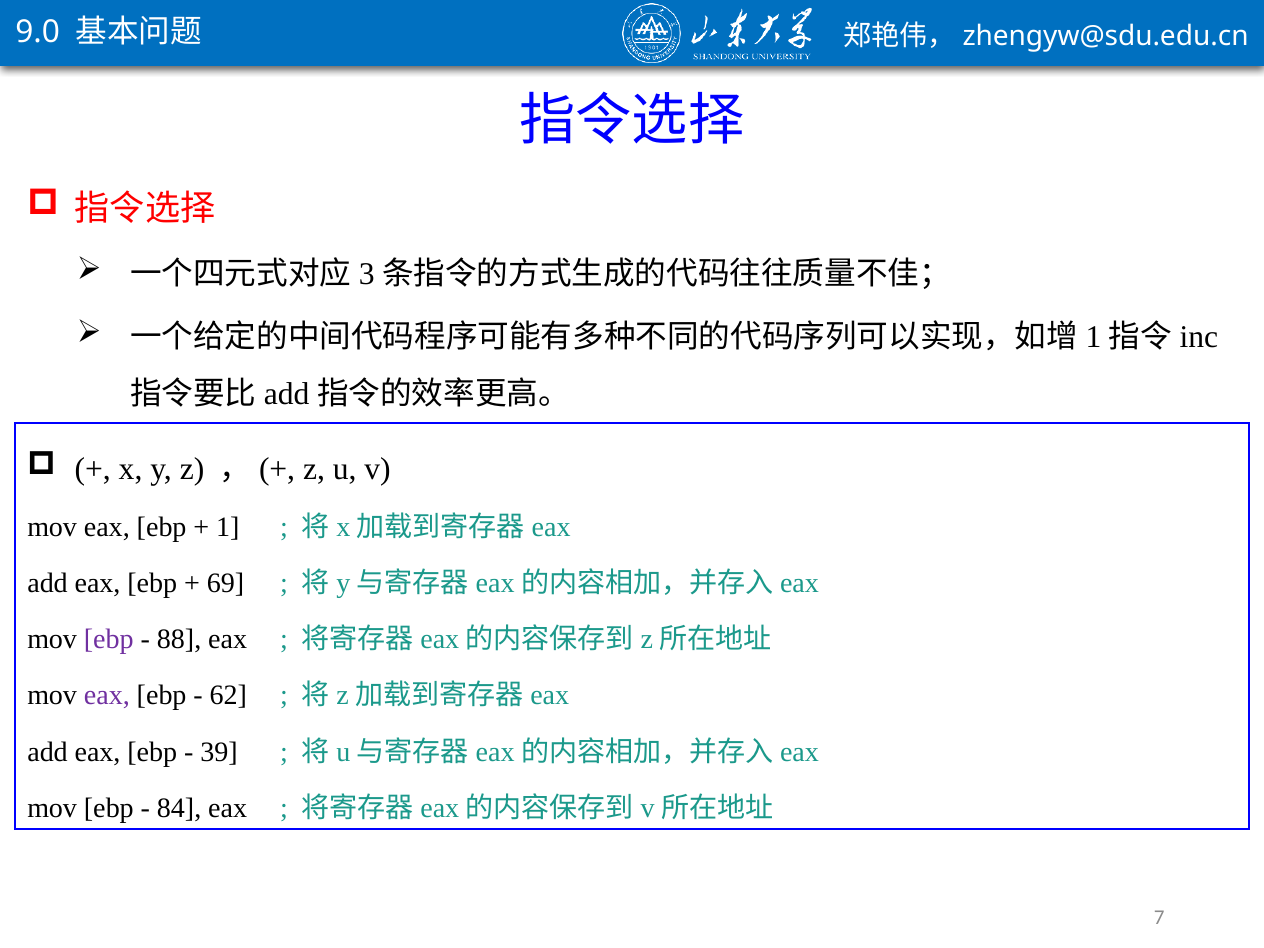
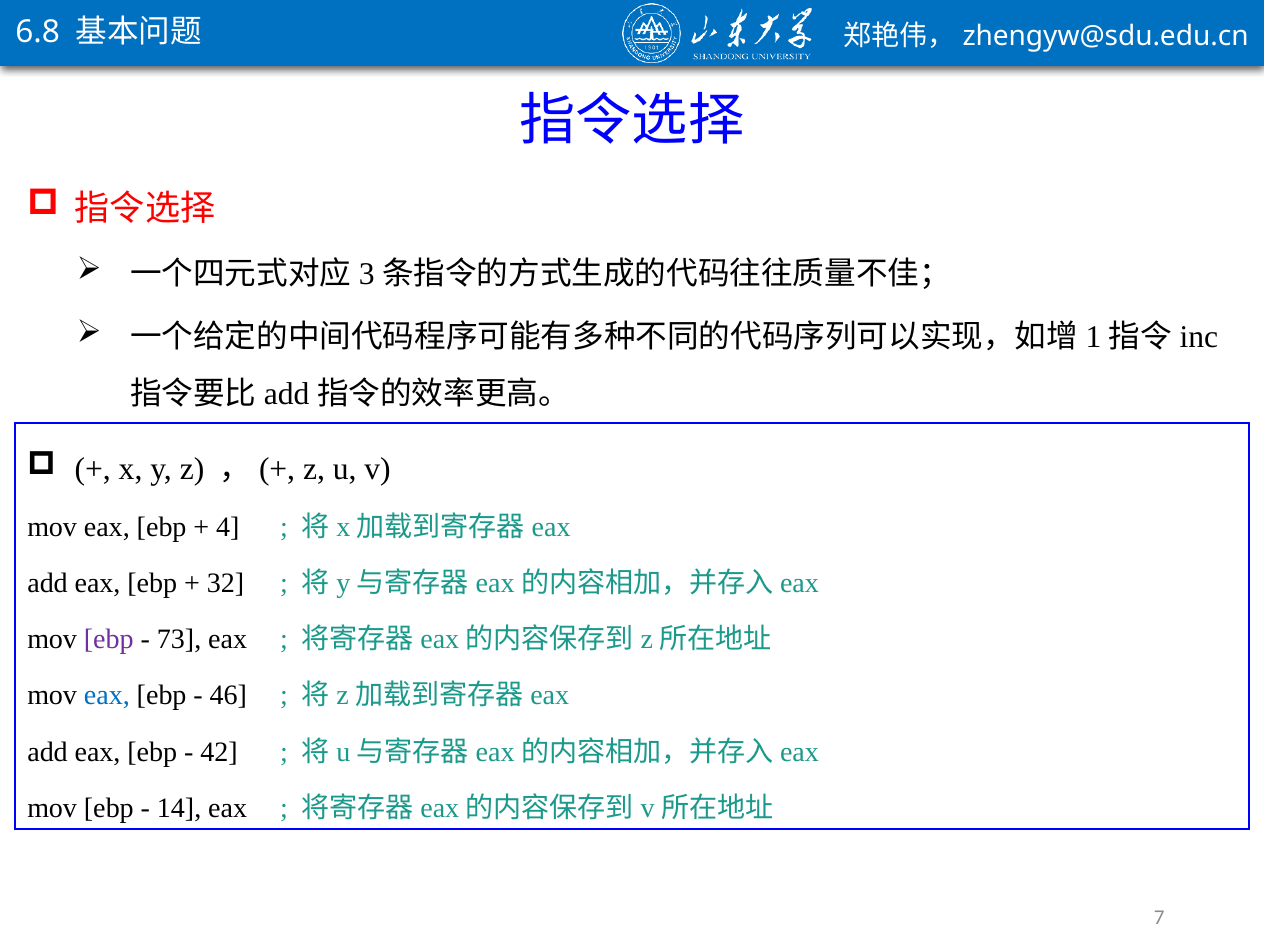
9.0: 9.0 -> 6.8 (38, 32)
1: 1 -> 4 (228, 527)
69: 69 -> 32 (226, 583)
88: 88 -> 73 (179, 640)
eax colour: purple -> blue (107, 696)
62: 62 -> 46 (228, 696)
39: 39 -> 42 (219, 752)
84: 84 -> 14 (179, 808)
